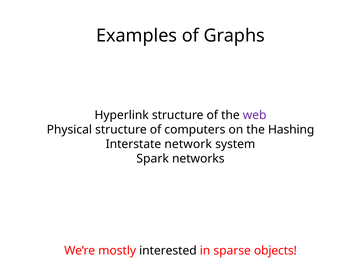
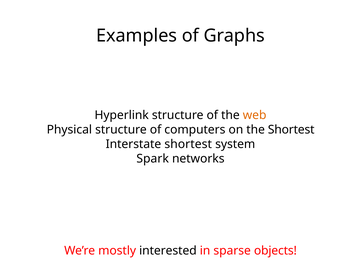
web colour: purple -> orange (255, 115)
the Hashing: Hashing -> Shortest (291, 130)
Interstate network: network -> shortest (188, 144)
